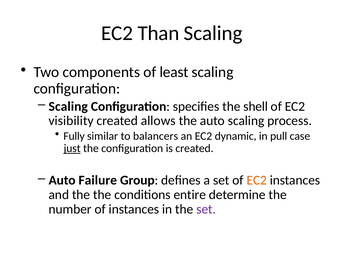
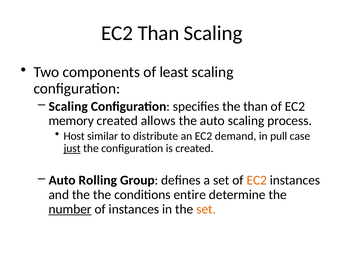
the shell: shell -> than (256, 106)
visibility: visibility -> memory (71, 121)
Fully: Fully -> Host (74, 136)
balancers: balancers -> distribute (156, 136)
dynamic: dynamic -> demand (236, 136)
Failure: Failure -> Rolling (98, 180)
number underline: none -> present (70, 209)
set colour: purple -> orange (206, 209)
